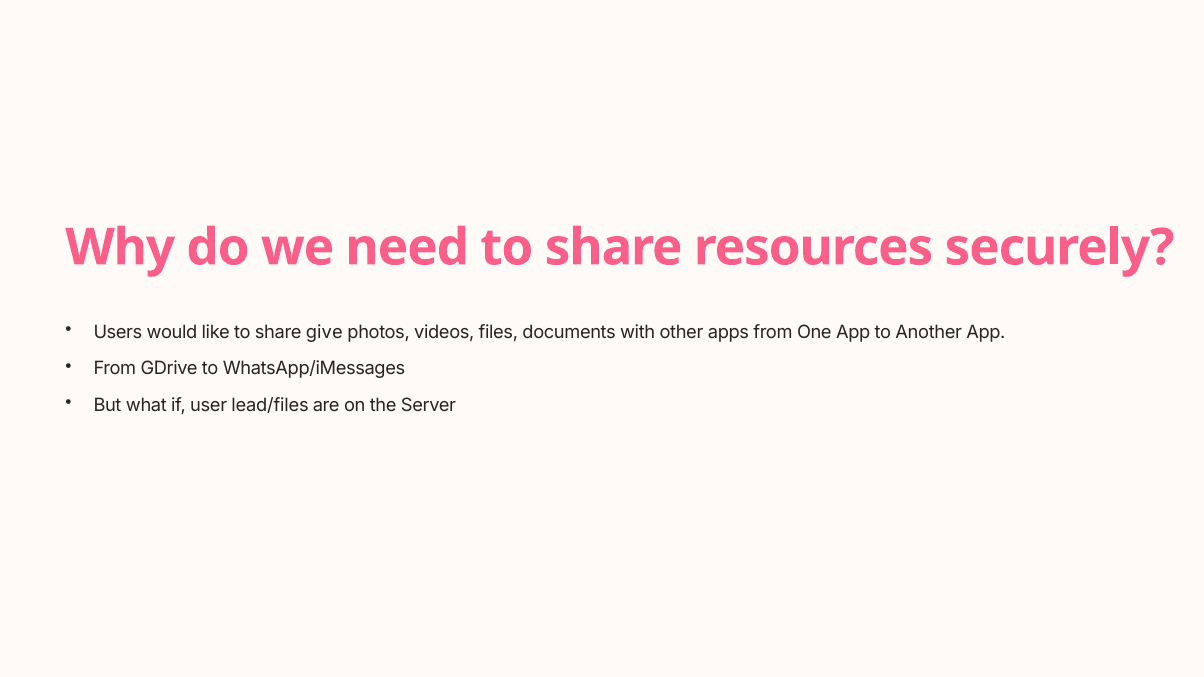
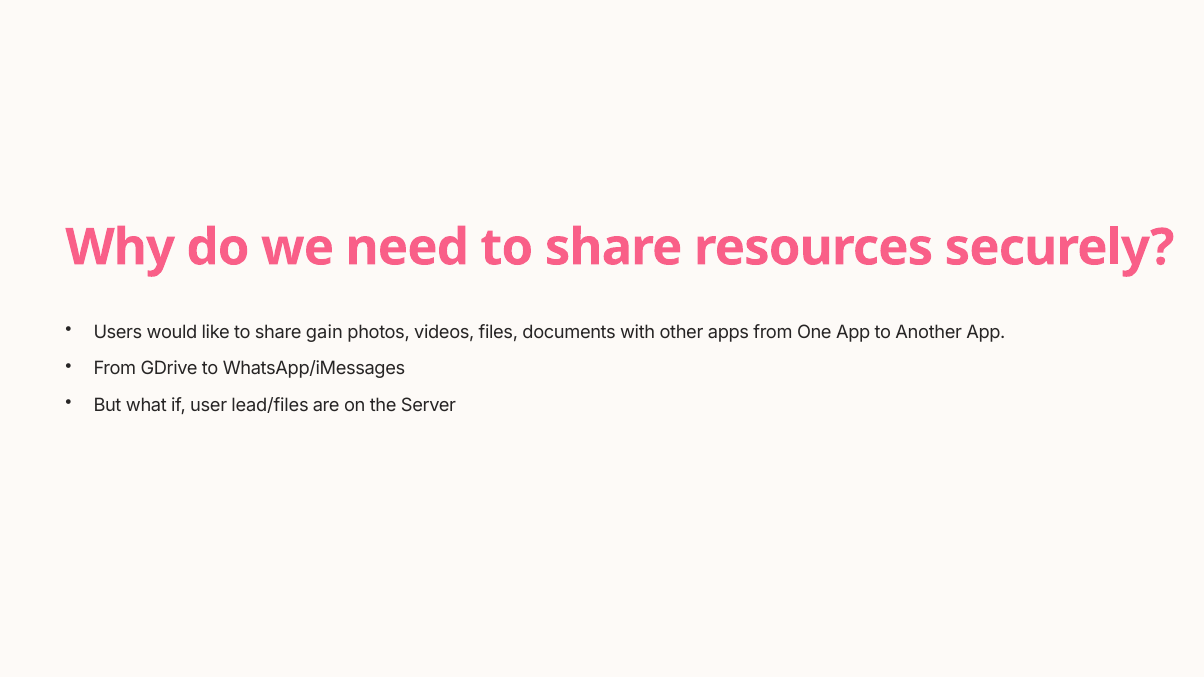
give: give -> gain (324, 333)
